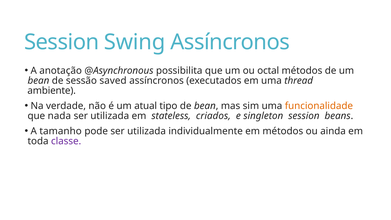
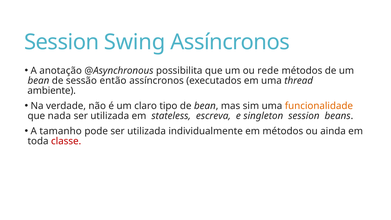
octal: octal -> rede (268, 71)
saved: saved -> então (113, 81)
atual: atual -> claro (146, 106)
criados: criados -> escreva (213, 116)
classe colour: purple -> red (66, 141)
